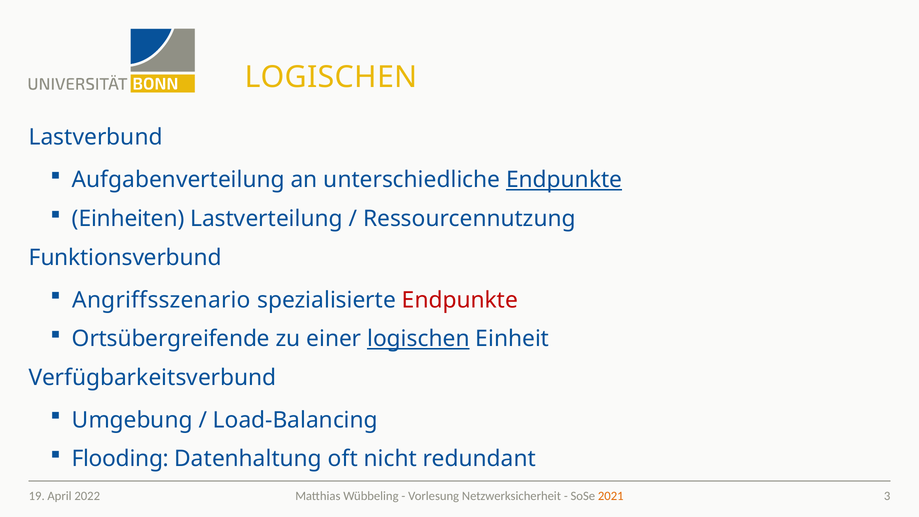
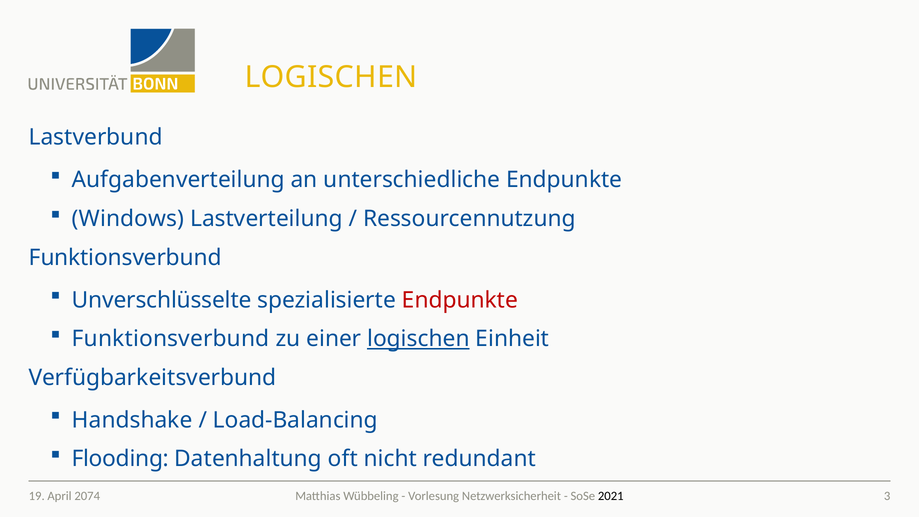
Endpunkte underline: present -> none (564, 180)
Einheiten: Einheiten -> Windows (128, 219)
Angriffsszenario: Angriffsszenario -> Unverschlüsselte (162, 300)
Ortsübergreifende: Ortsübergreifende -> Funktionsverbund (171, 339)
Umgebung: Umgebung -> Handshake (132, 420)
2021 colour: orange -> black (611, 496)
2022: 2022 -> 2074 (87, 496)
